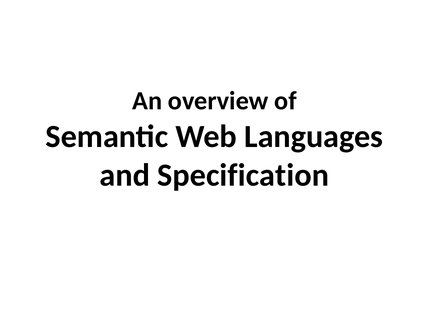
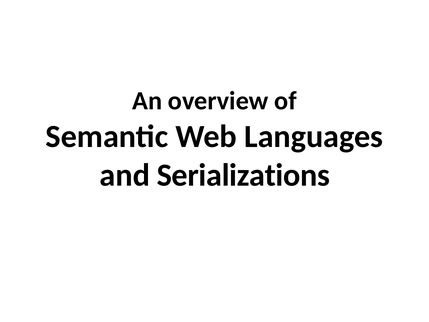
Specification: Specification -> Serializations (243, 175)
